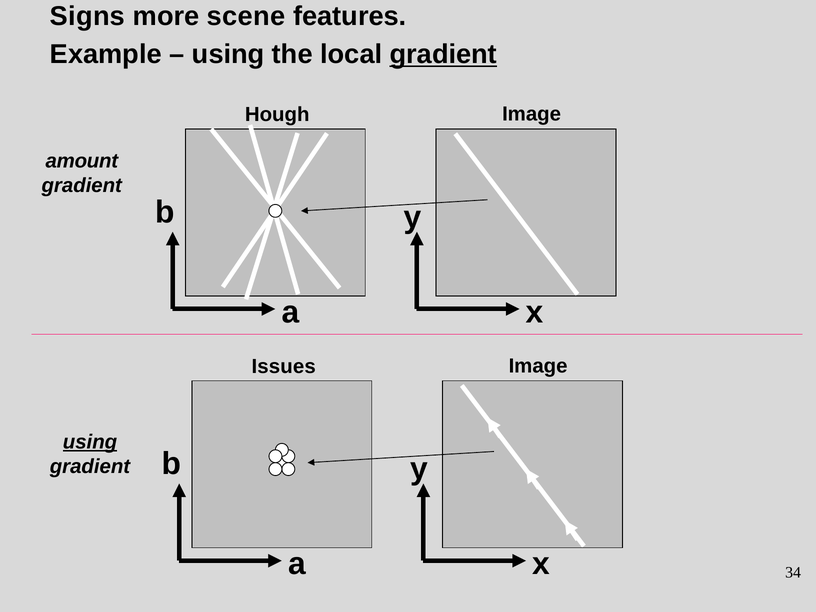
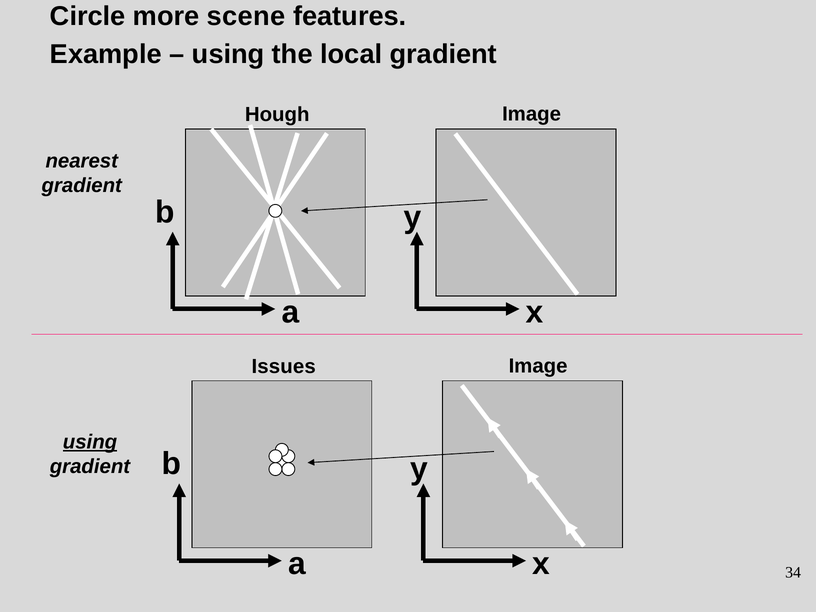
Signs: Signs -> Circle (88, 16)
gradient underline: present -> none (443, 54)
amount: amount -> nearest (82, 161)
